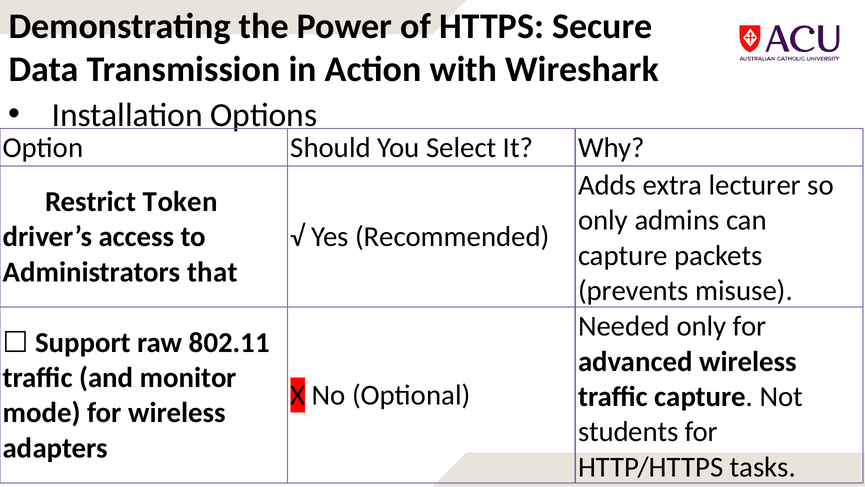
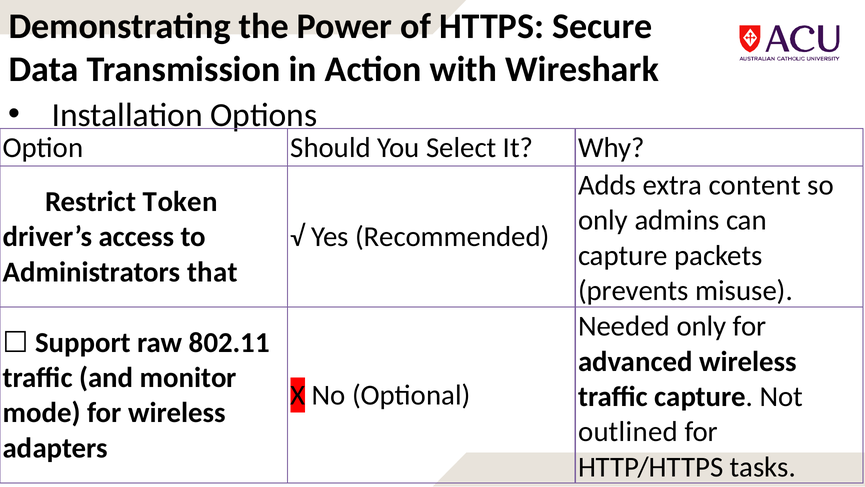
lecturer: lecturer -> content (755, 185)
students: students -> outlined (628, 432)
